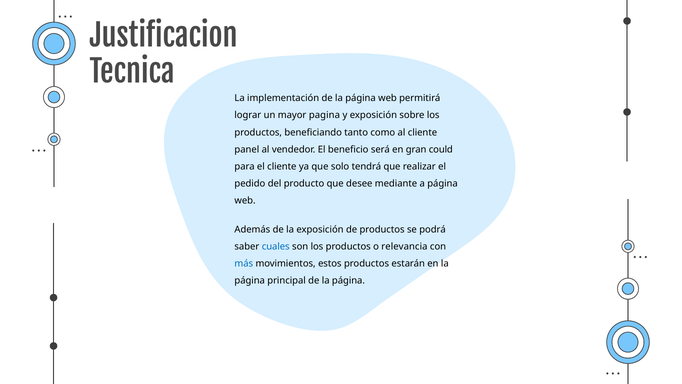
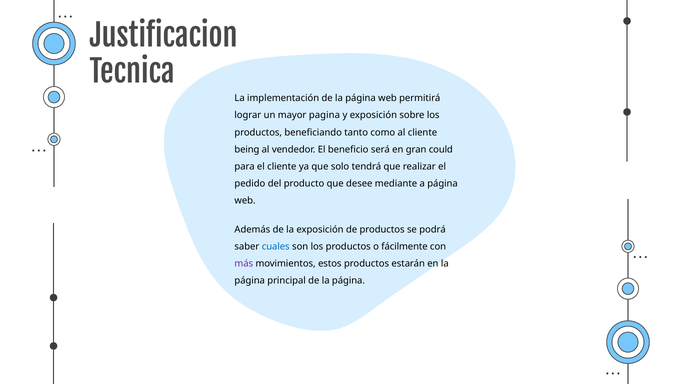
panel: panel -> being (247, 149)
relevancia: relevancia -> fácilmente (404, 246)
más colour: blue -> purple (244, 263)
